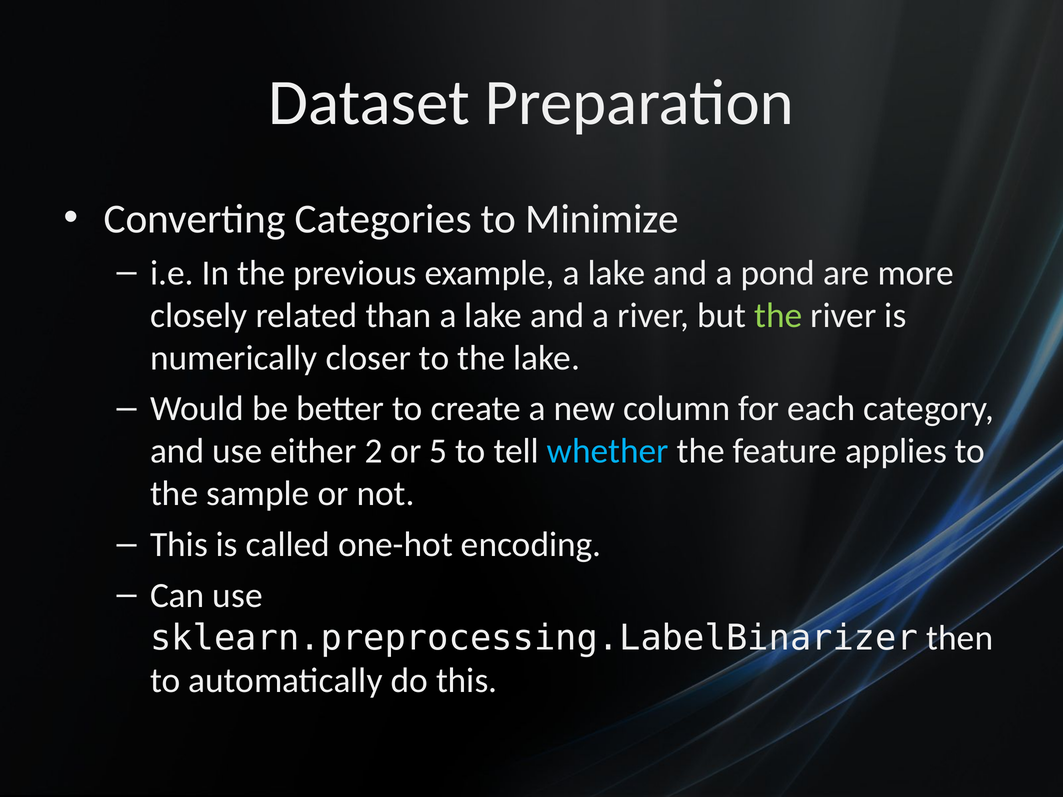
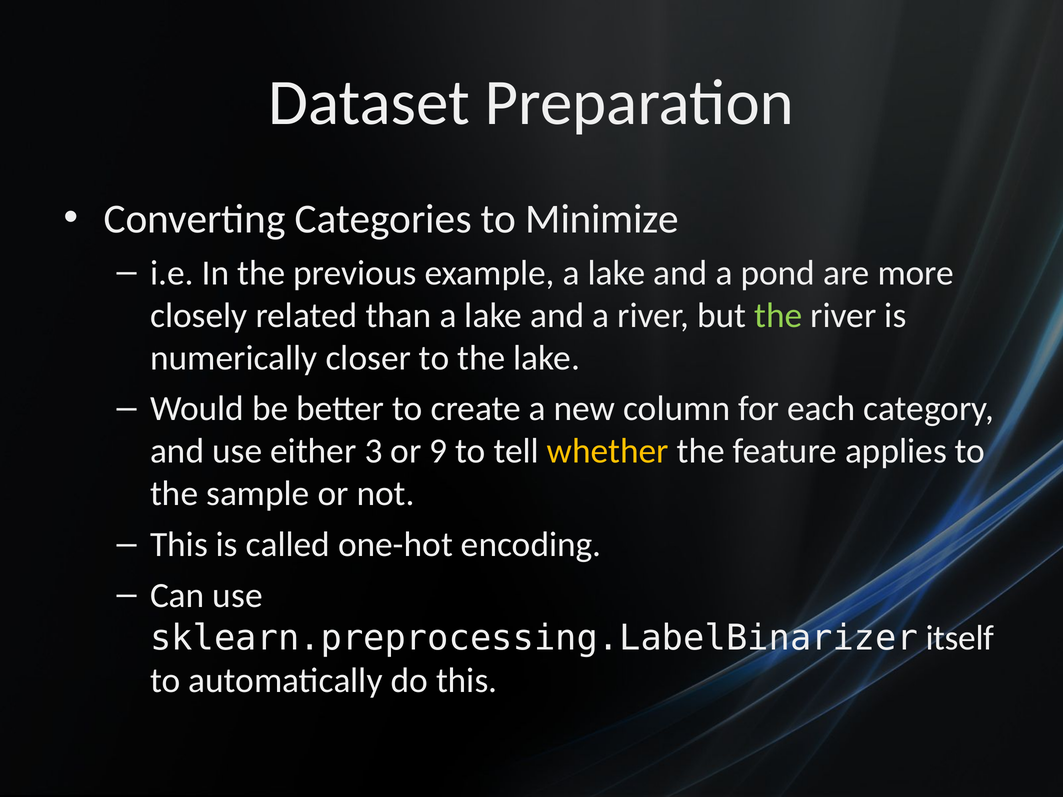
2: 2 -> 3 (374, 451)
5: 5 -> 9 (438, 451)
whether colour: light blue -> yellow (608, 451)
then: then -> itself (960, 638)
